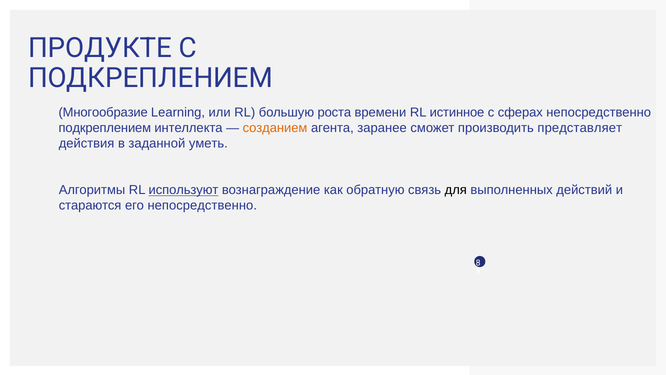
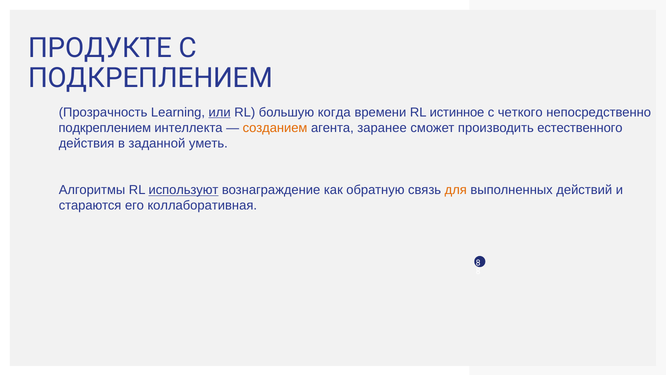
Многообразие: Многообразие -> Прозрачность (103, 112)
или underline: none -> present (220, 112)
роста: роста -> когда (334, 112)
сферах: сферах -> четкого (520, 112)
представляет: представляет -> естественного (580, 128)
для colour: black -> orange (456, 190)
его непосредственно: непосредственно -> коллаборативная (202, 205)
